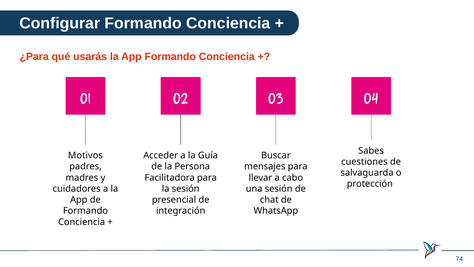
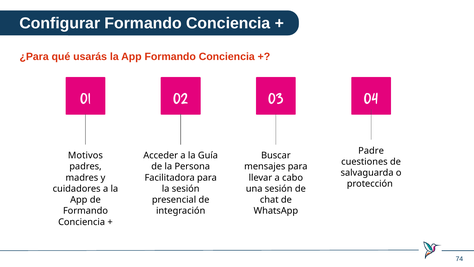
Sabes: Sabes -> Padre (371, 150)
